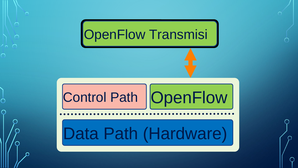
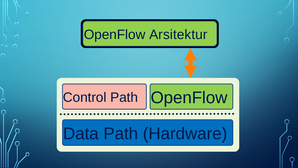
Transmisi: Transmisi -> Arsitektur (178, 35)
